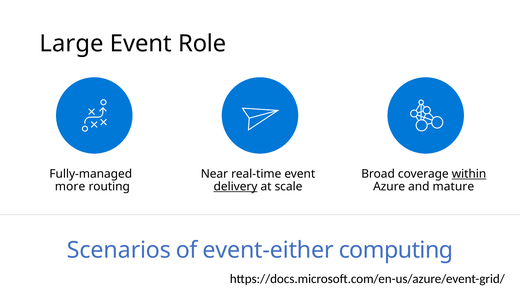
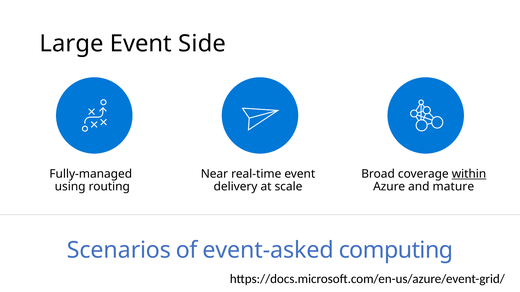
Role: Role -> Side (202, 44)
more: more -> using (70, 187)
delivery underline: present -> none (236, 187)
event-either: event-either -> event-asked (268, 251)
